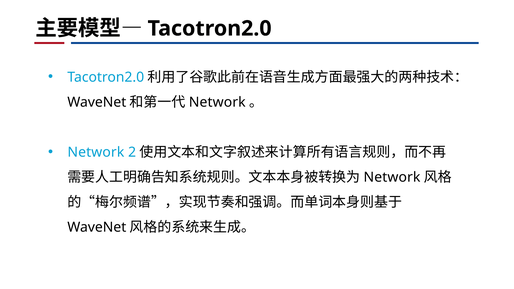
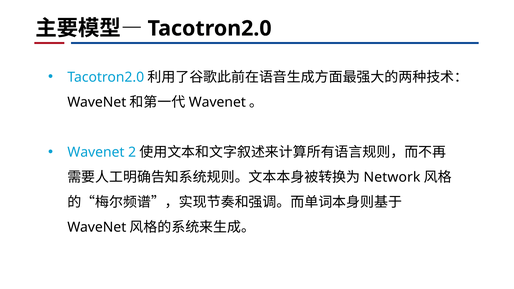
Network: Network -> Wavenet (217, 102)
Network: Network -> Wavenet (96, 152)
